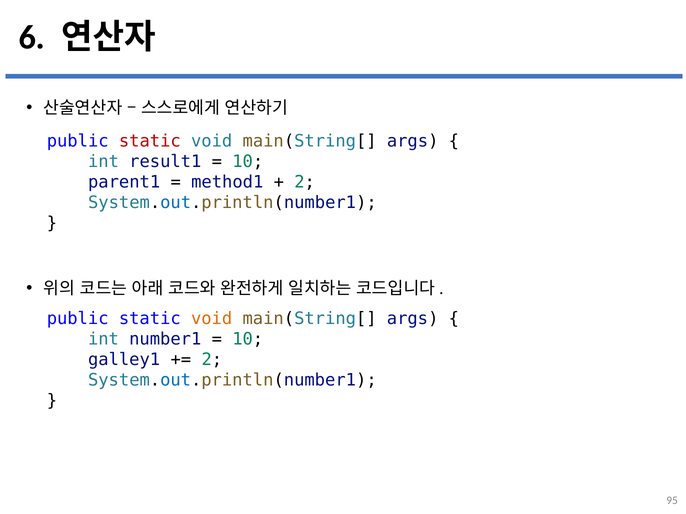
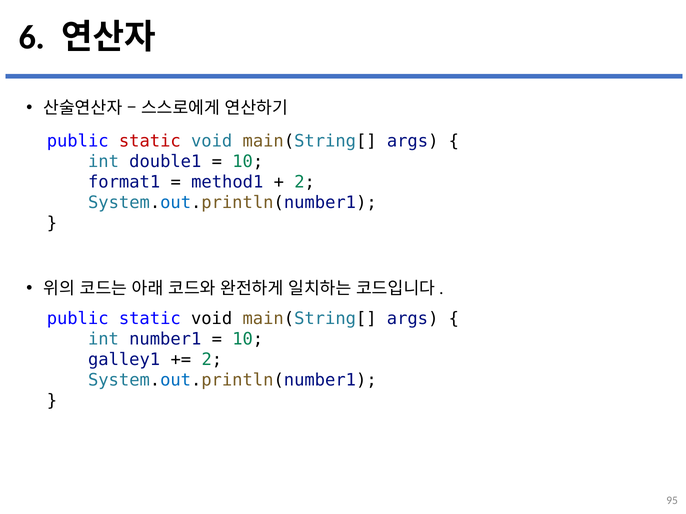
result1: result1 -> double1 (165, 162)
parent1: parent1 -> format1 (124, 182)
void colour: orange -> black (212, 319)
